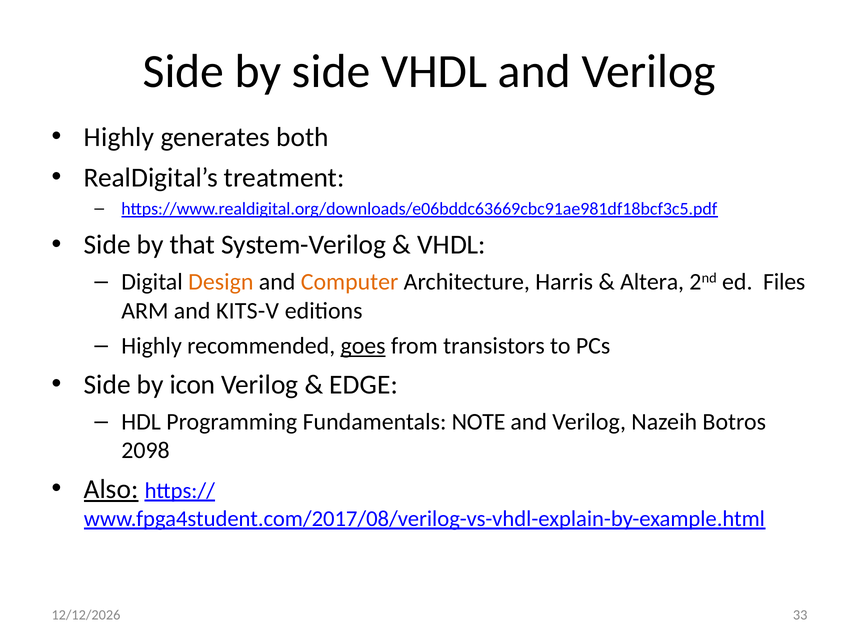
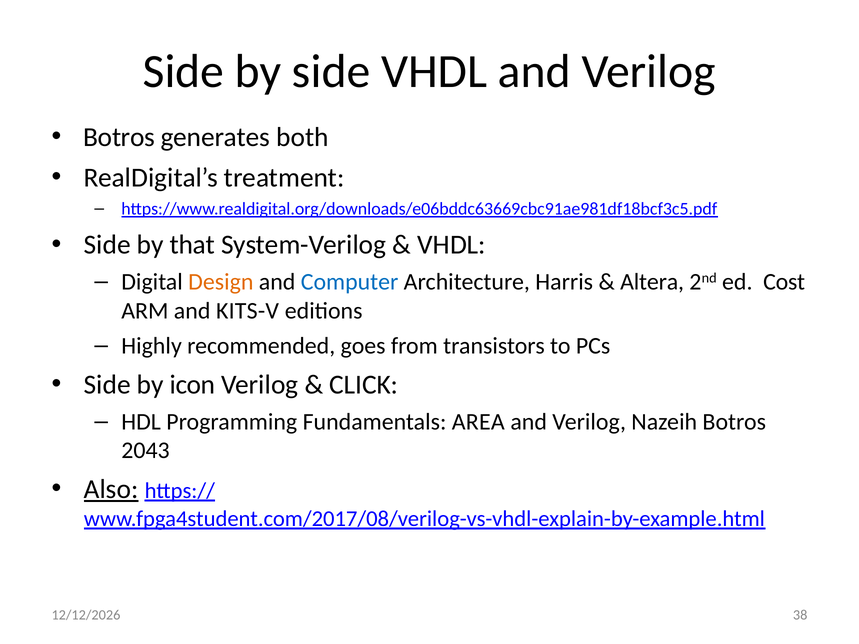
Highly: Highly -> Botros (119, 137)
Computer colour: orange -> blue (350, 282)
Files: Files -> Cost (784, 282)
goes underline: present -> none (363, 346)
EDGE: EDGE -> CLICK (364, 385)
NOTE: NOTE -> AREA (478, 422)
2098: 2098 -> 2043 (146, 451)
33: 33 -> 38 (800, 615)
